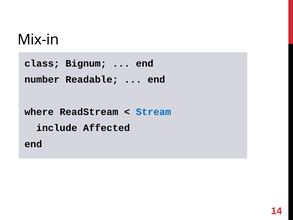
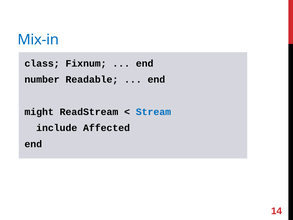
Mix-in colour: black -> blue (38, 40)
Bignum: Bignum -> Fixnum (86, 63)
where: where -> might (39, 112)
